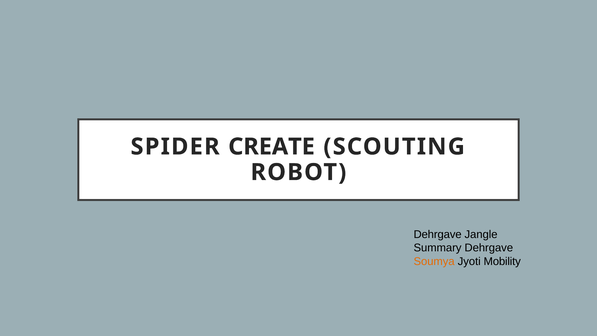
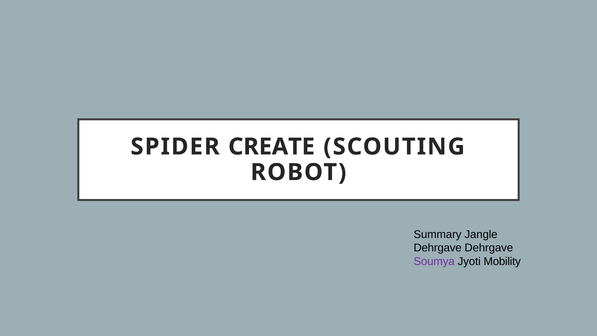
Dehrgave: Dehrgave -> Summary (438, 234)
Summary: Summary -> Dehrgave (438, 248)
Soumya colour: orange -> purple (434, 261)
